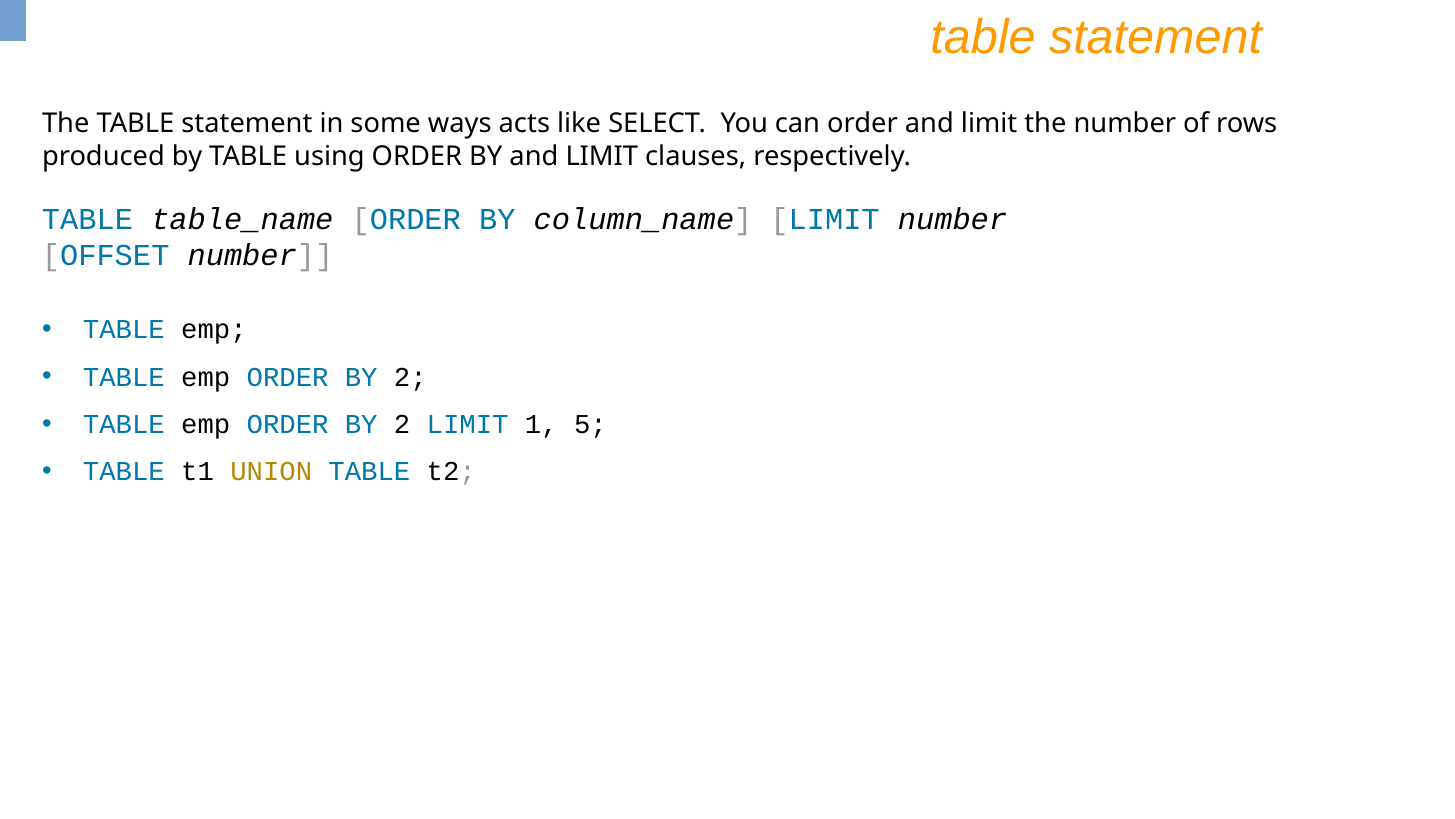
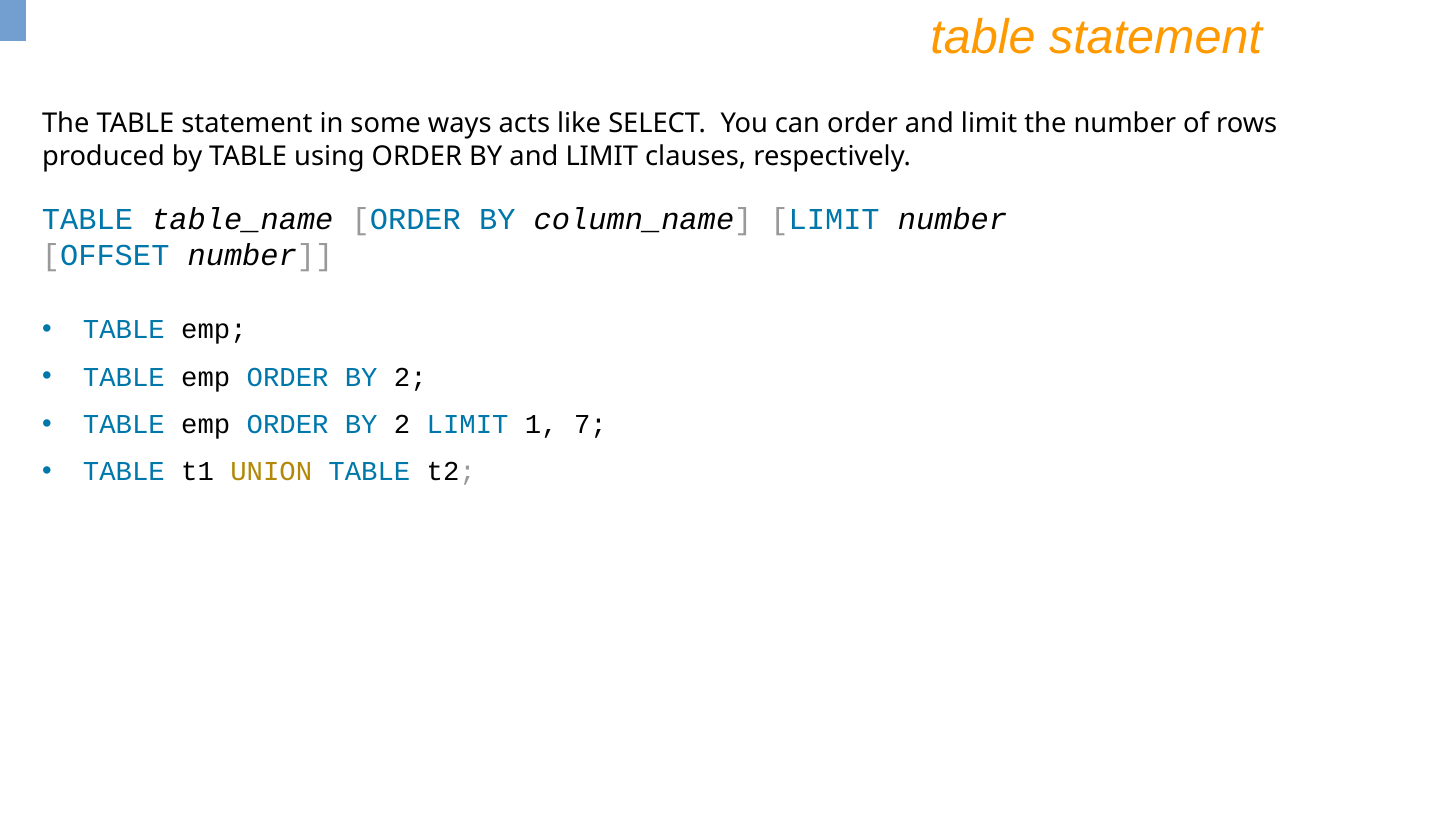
5: 5 -> 7 (590, 424)
